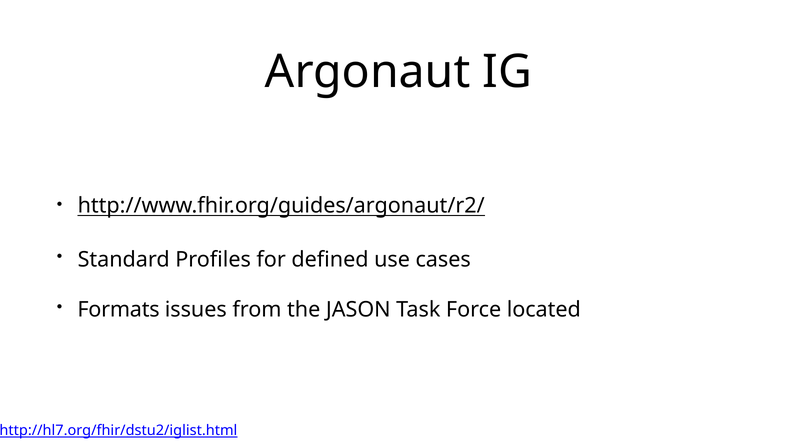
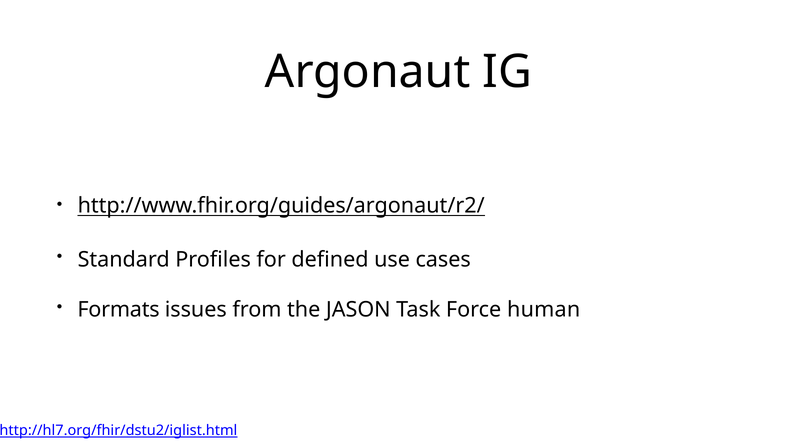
located: located -> human (544, 310)
